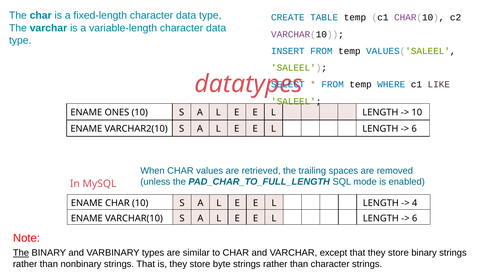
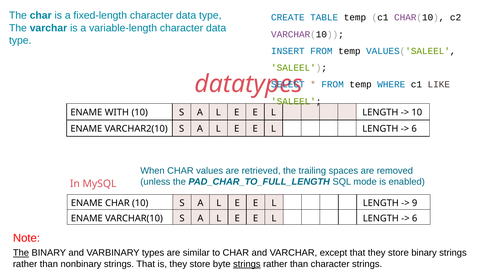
ONES: ONES -> WITH (117, 112)
4: 4 -> 9 (415, 204)
strings underline: none -> present (247, 265)
